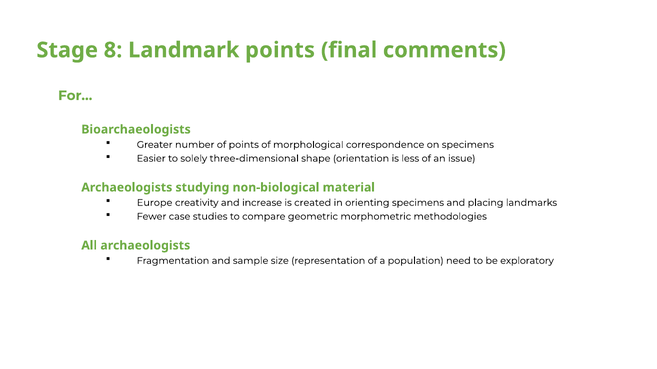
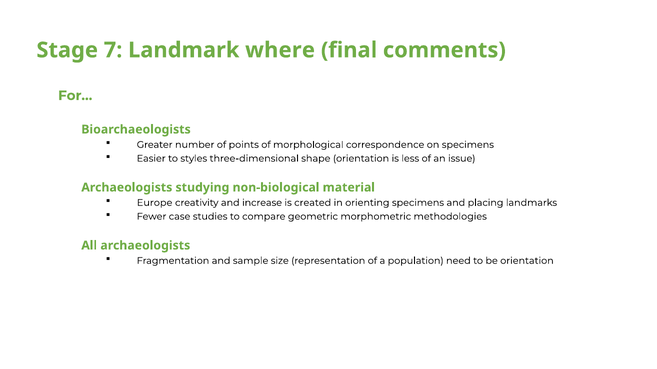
8: 8 -> 7 (113, 50)
Landmark points: points -> where (280, 50)
solely: solely -> styles (194, 159)
be exploratory: exploratory -> orientation (527, 261)
